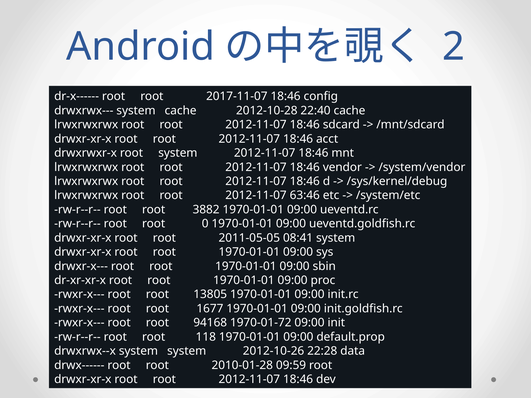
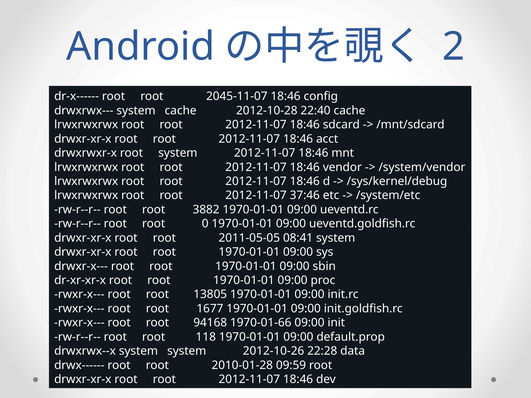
2017-11-07: 2017-11-07 -> 2045-11-07 (237, 96)
63:46: 63:46 -> 37:46 (305, 196)
1970-01-72: 1970-01-72 -> 1970-01-66 (261, 323)
